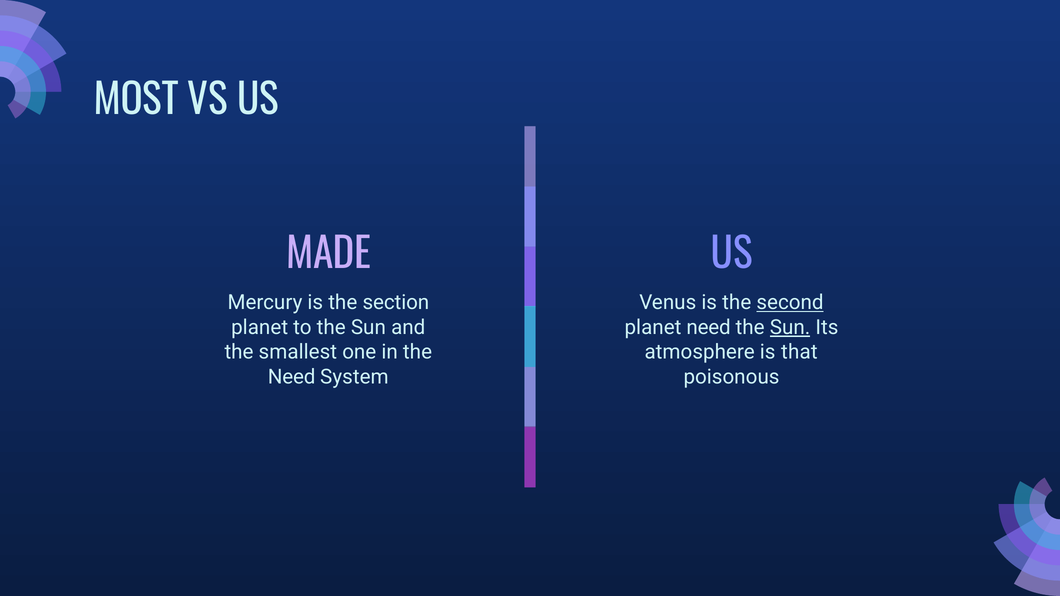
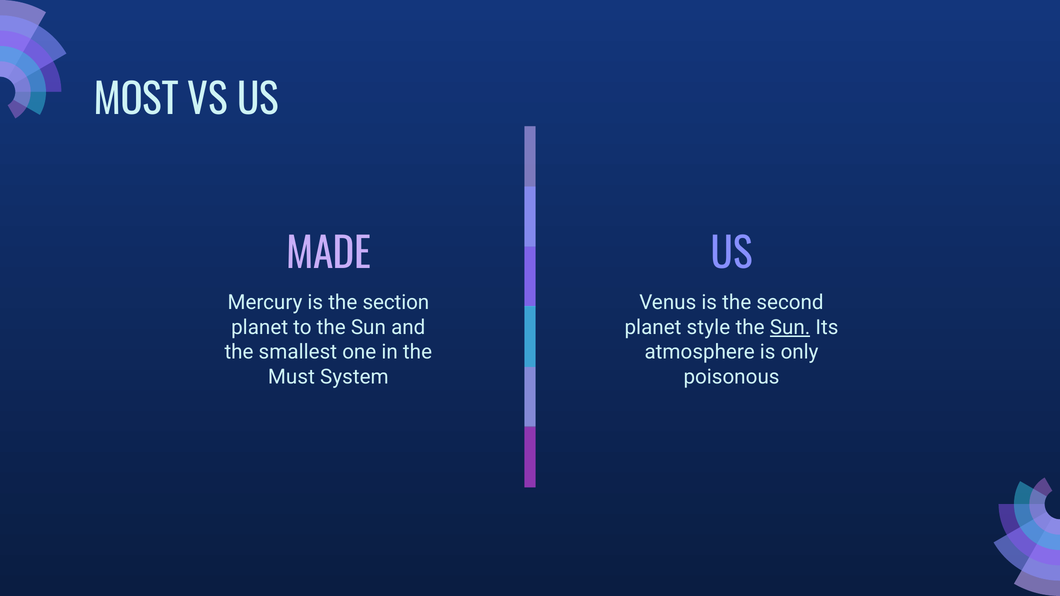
second underline: present -> none (790, 303)
planet need: need -> style (708, 328)
that: that -> only (800, 352)
Need: Need -> Must (291, 377)
